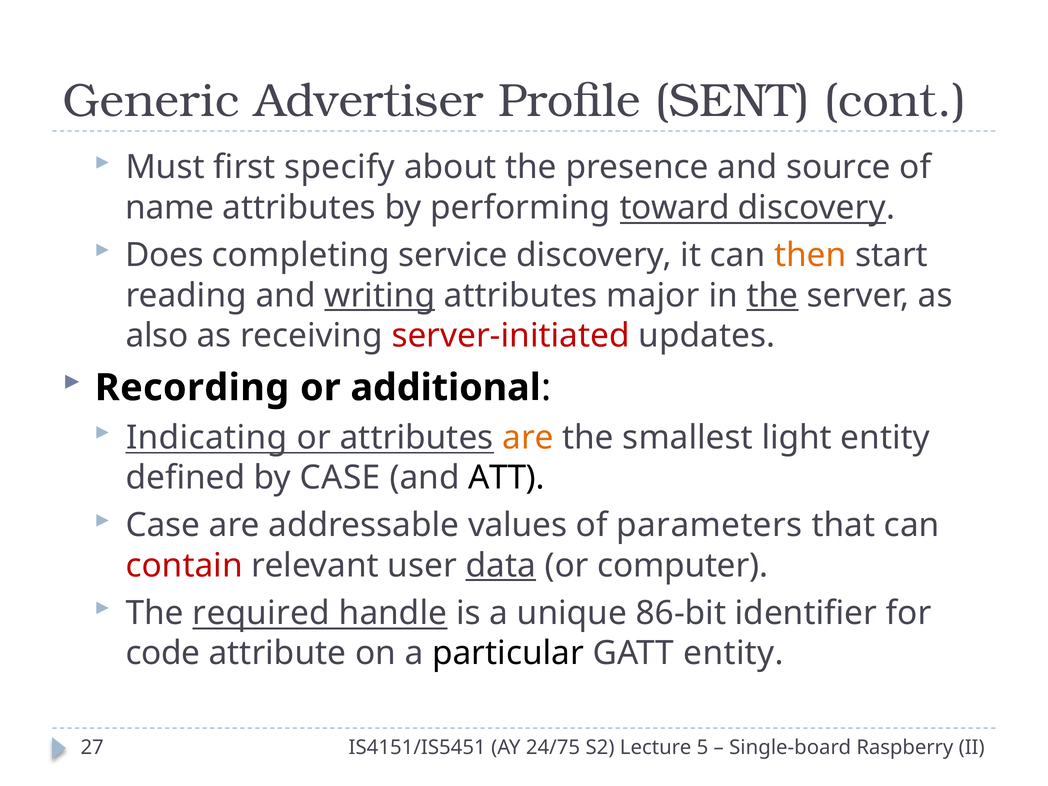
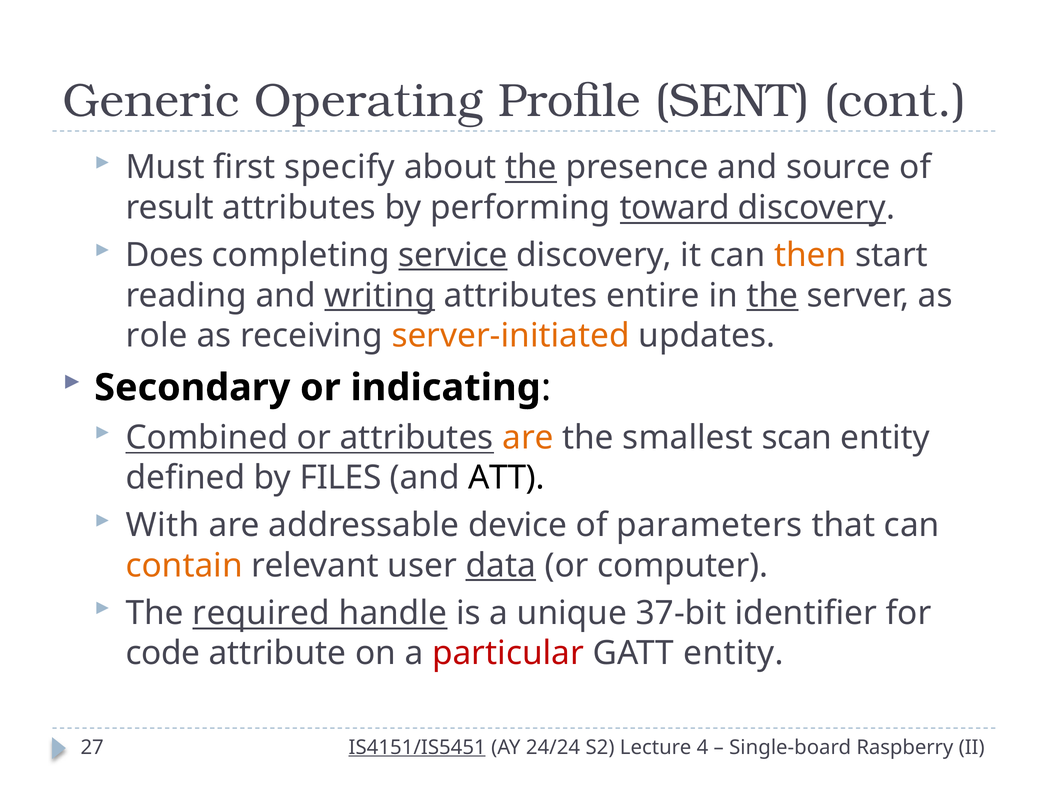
Advertiser: Advertiser -> Operating (368, 101)
the underline: none -> present (531, 167)
name: name -> result (170, 208)
service underline: none -> present (453, 255)
major: major -> entire (653, 295)
also: also -> role (157, 336)
server-initiated colour: red -> orange (511, 336)
Recording: Recording -> Secondary (192, 388)
additional: additional -> indicating (446, 388)
Indicating: Indicating -> Combined (207, 438)
light: light -> scan (797, 438)
by CASE: CASE -> FILES (340, 478)
Case: Case -> With (163, 525)
values: values -> device (518, 525)
contain colour: red -> orange (184, 566)
86-bit: 86-bit -> 37-bit (681, 613)
particular colour: black -> red (508, 653)
IS4151/IS5451 underline: none -> present (417, 747)
24/75: 24/75 -> 24/24 (553, 747)
5: 5 -> 4 (703, 747)
